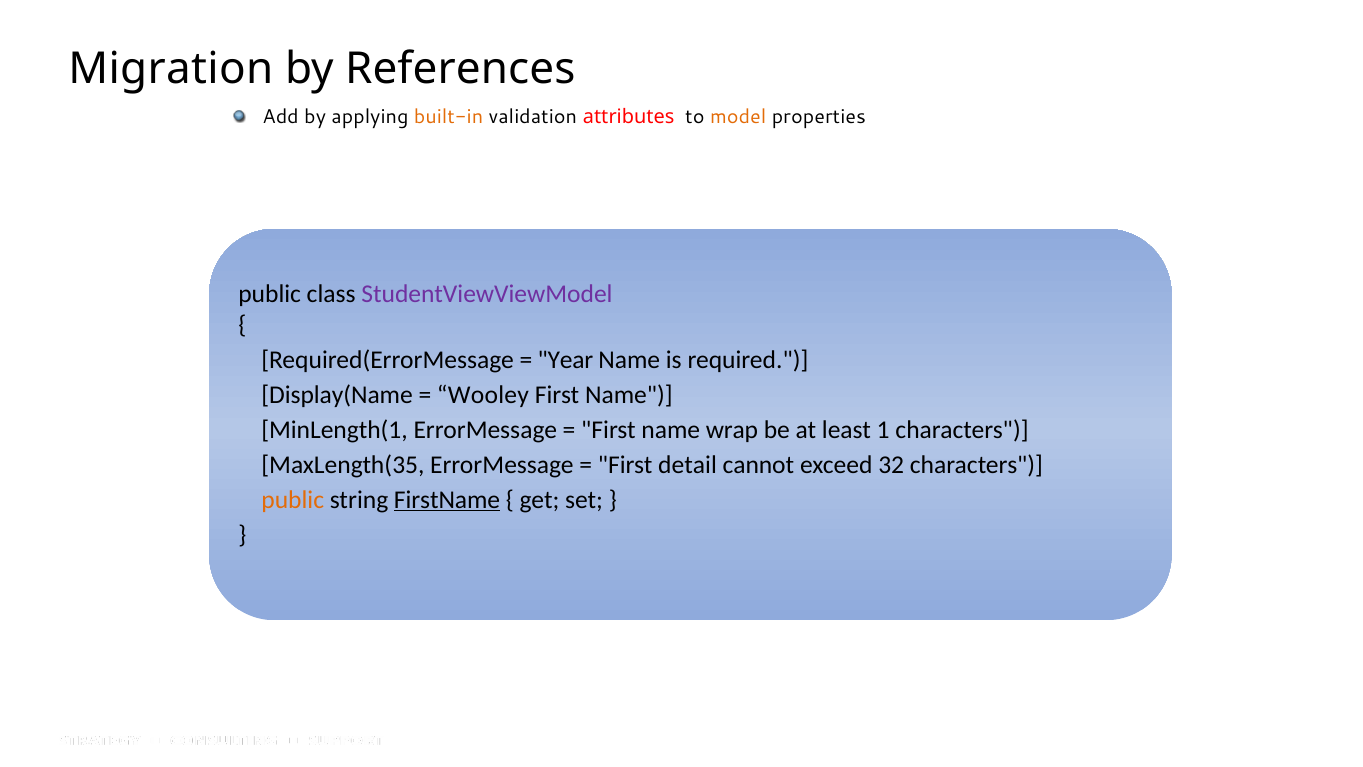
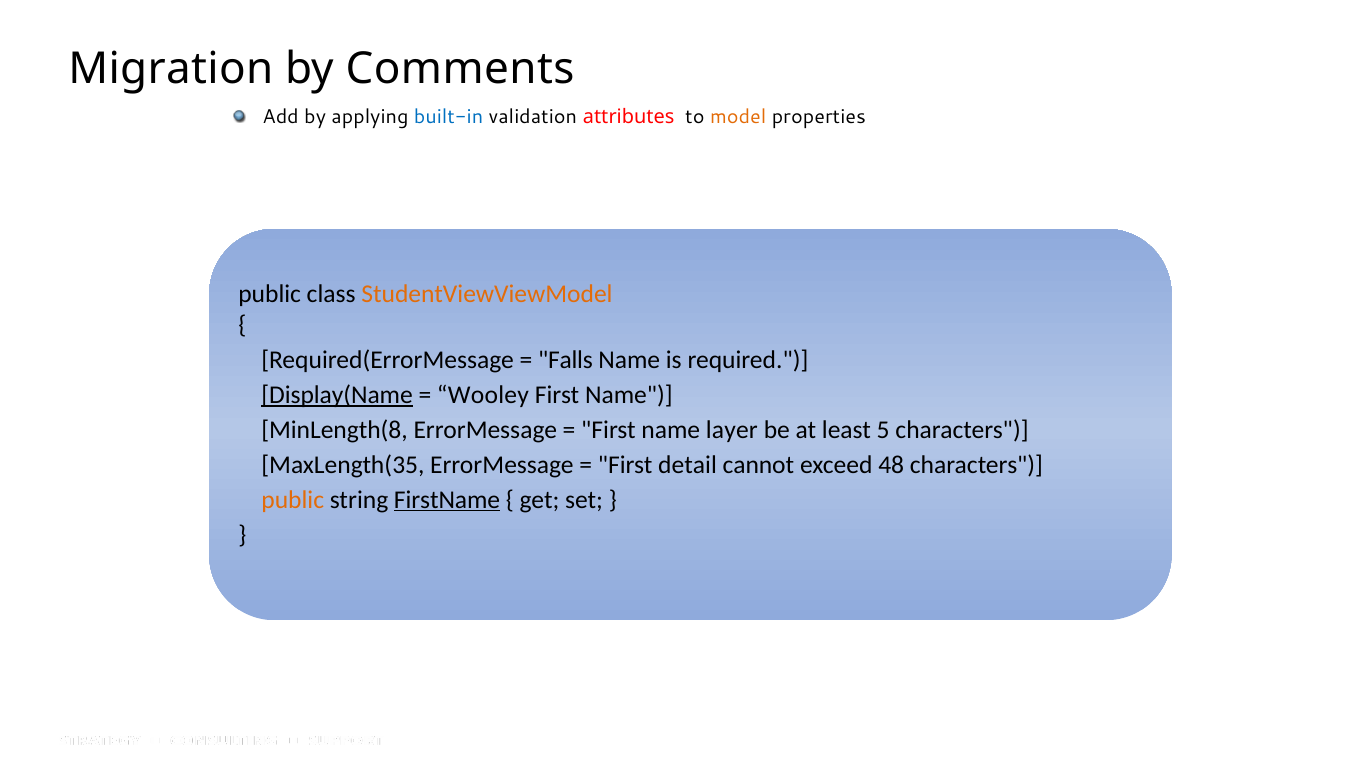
References: References -> Comments (460, 69)
built-in colour: orange -> blue (449, 117)
StudentViewViewModel colour: purple -> orange (487, 294)
Year: Year -> Falls (565, 360)
Display(Name underline: none -> present (337, 395)
MinLength(1: MinLength(1 -> MinLength(8 (335, 430)
wrap: wrap -> layer (732, 430)
1: 1 -> 5 (883, 430)
32: 32 -> 48 (891, 464)
